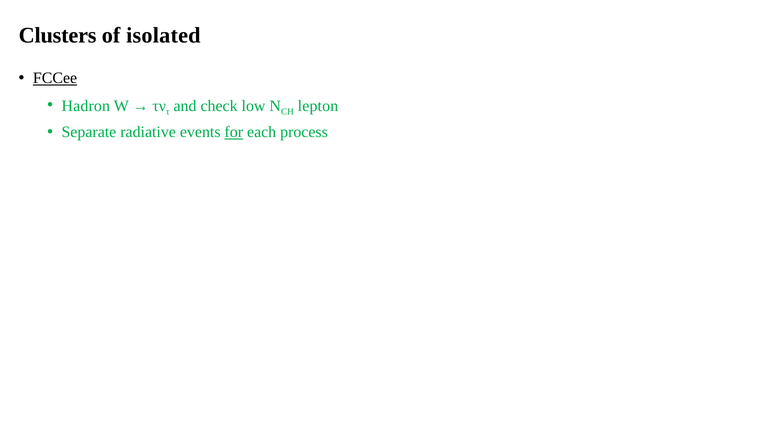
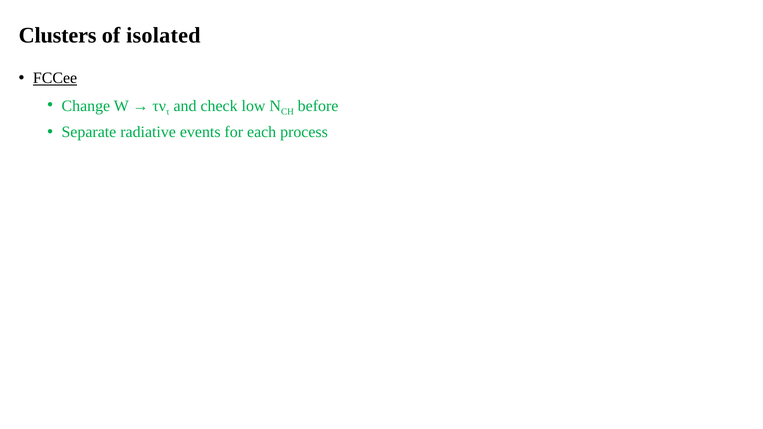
Hadron: Hadron -> Change (86, 106)
lepton: lepton -> before (318, 106)
for underline: present -> none (234, 132)
